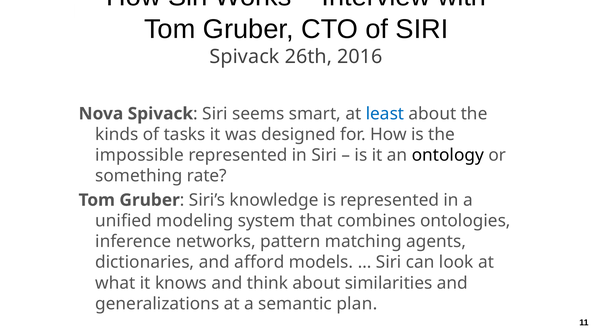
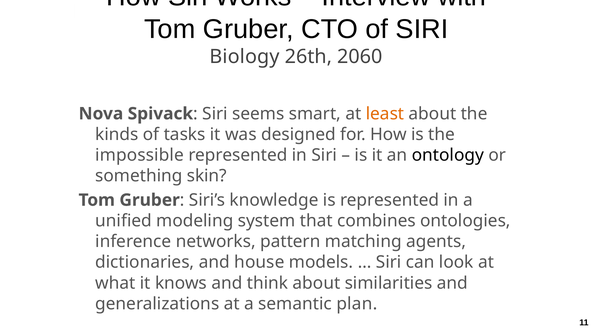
Spivack: Spivack -> Biology (245, 57)
2016: 2016 -> 2060 (360, 57)
least colour: blue -> orange (385, 114)
rate: rate -> skin (207, 176)
afford: afford -> house (259, 263)
